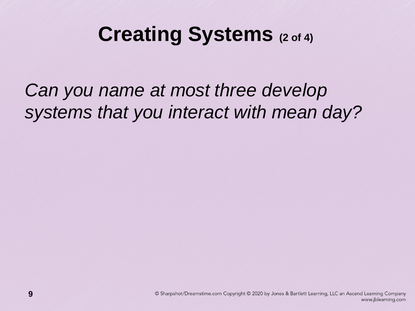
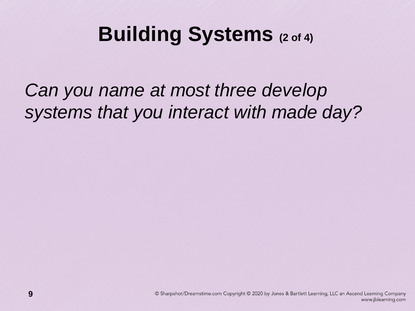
Creating: Creating -> Building (140, 34)
mean: mean -> made (295, 113)
